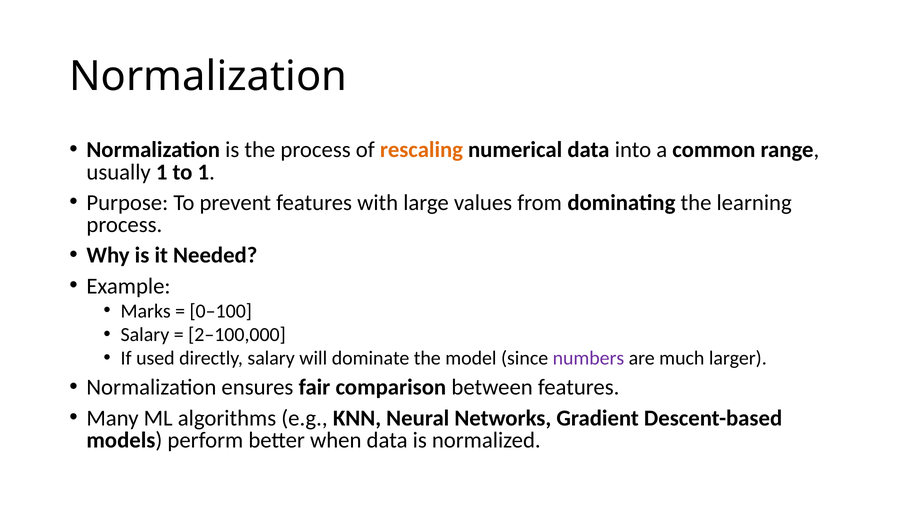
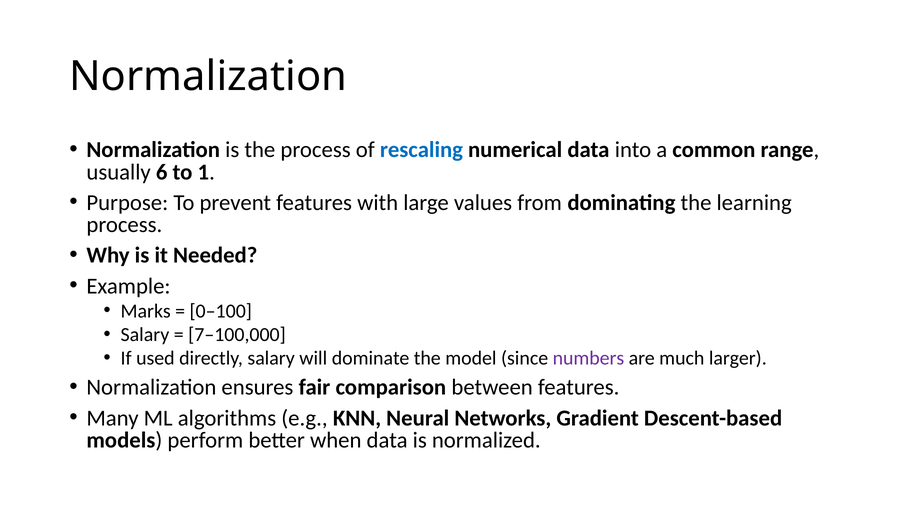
rescaling colour: orange -> blue (421, 150)
usually 1: 1 -> 6 (162, 172)
2–100,000: 2–100,000 -> 7–100,000 (237, 335)
